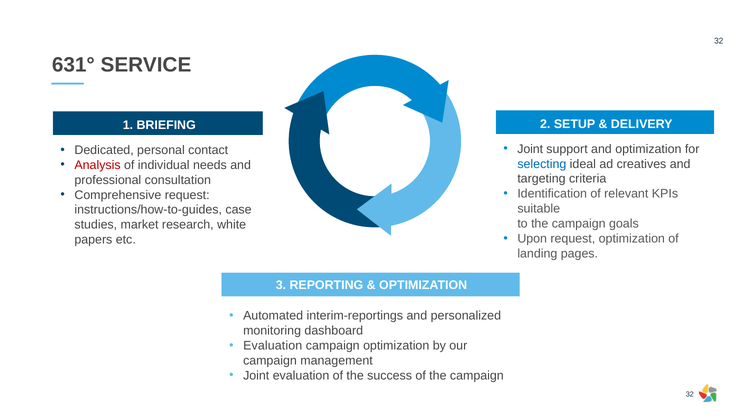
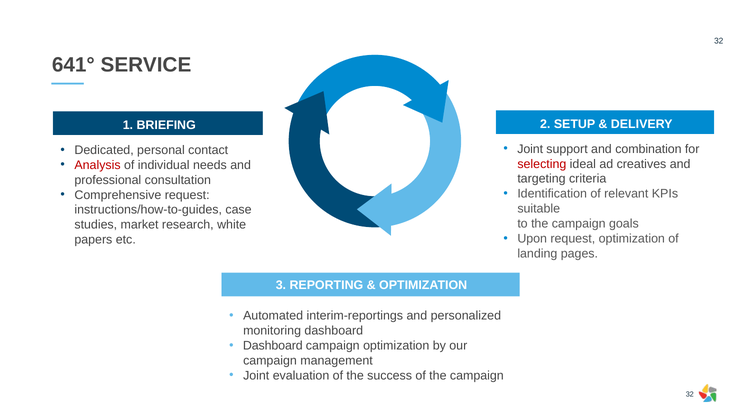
631°: 631° -> 641° (73, 65)
and optimization: optimization -> combination (648, 149)
selecting colour: blue -> red (542, 164)
Evaluation: Evaluation -> Dashboard (273, 345)
